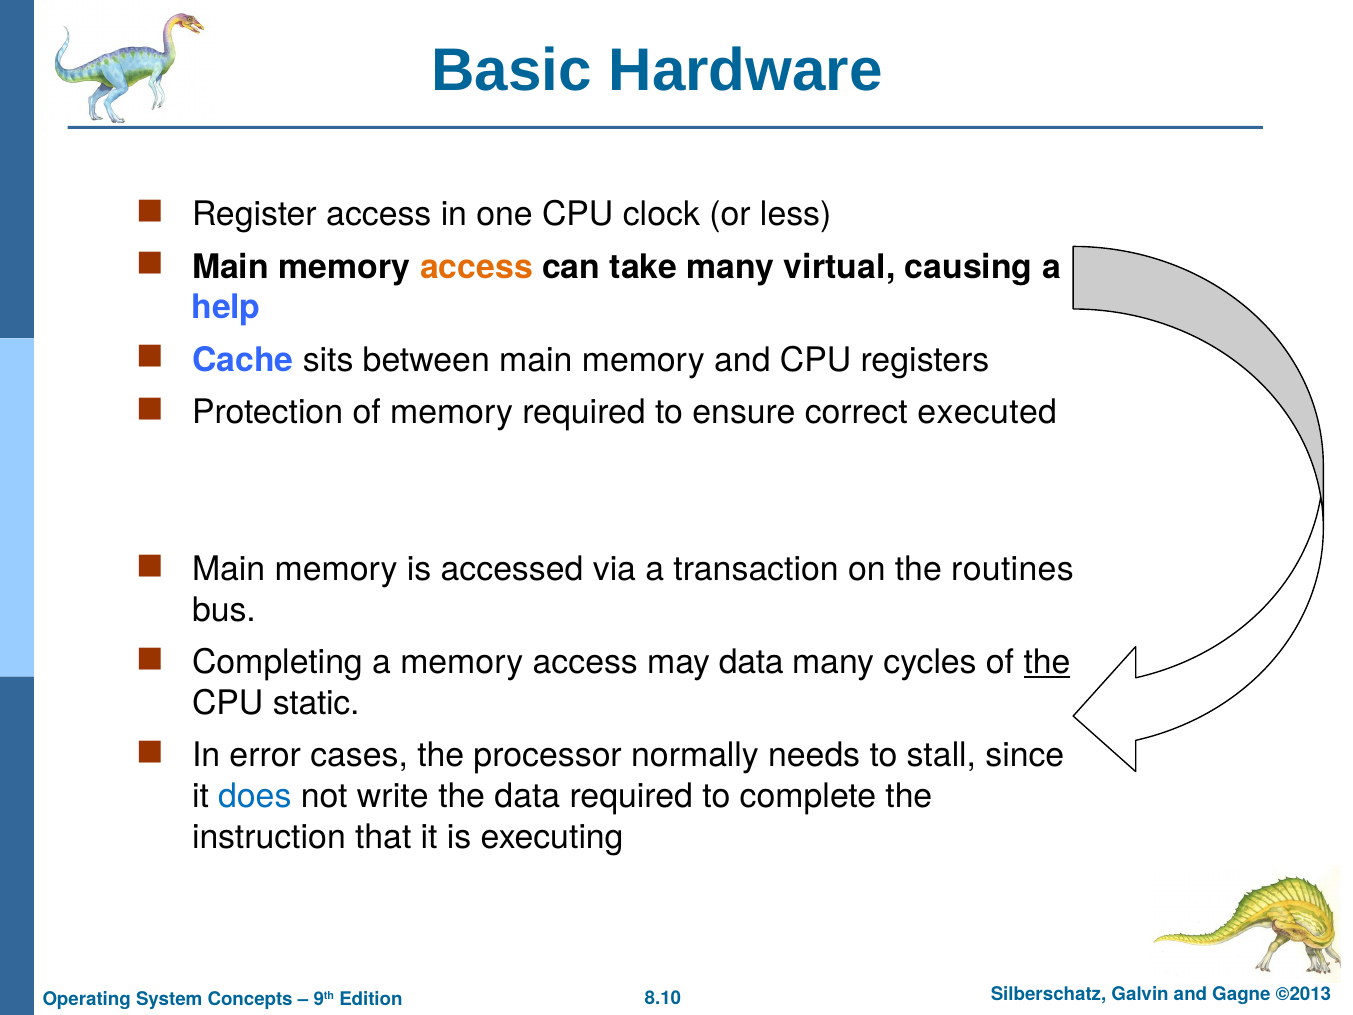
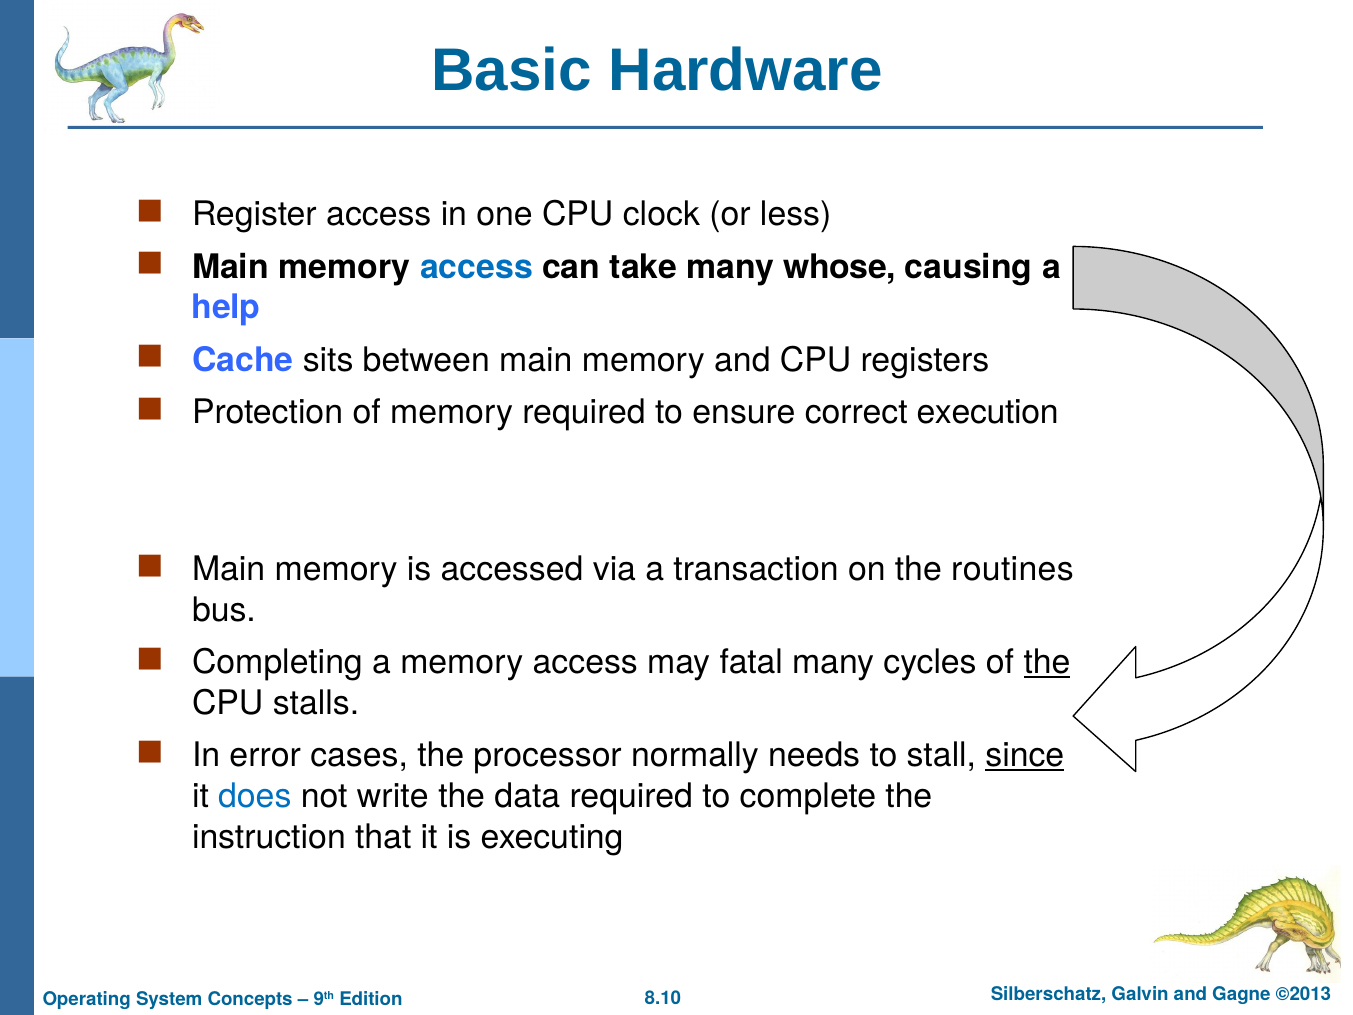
access colour: orange -> blue (477, 267)
virtual: virtual -> whose (840, 267)
executed: executed -> execution (988, 412)
may data: data -> fatal (751, 663)
static: static -> stalls (316, 703)
since underline: none -> present (1025, 756)
